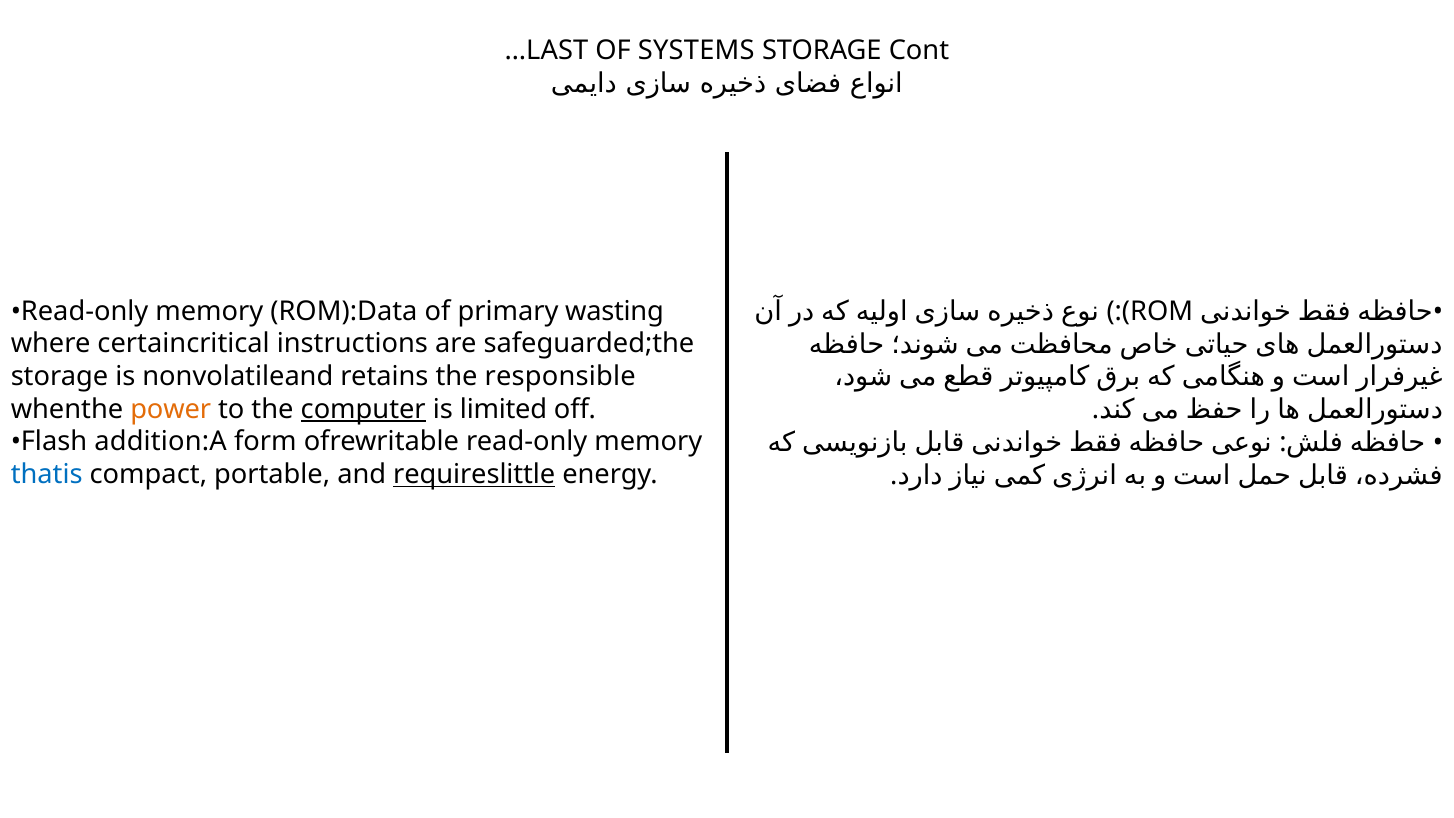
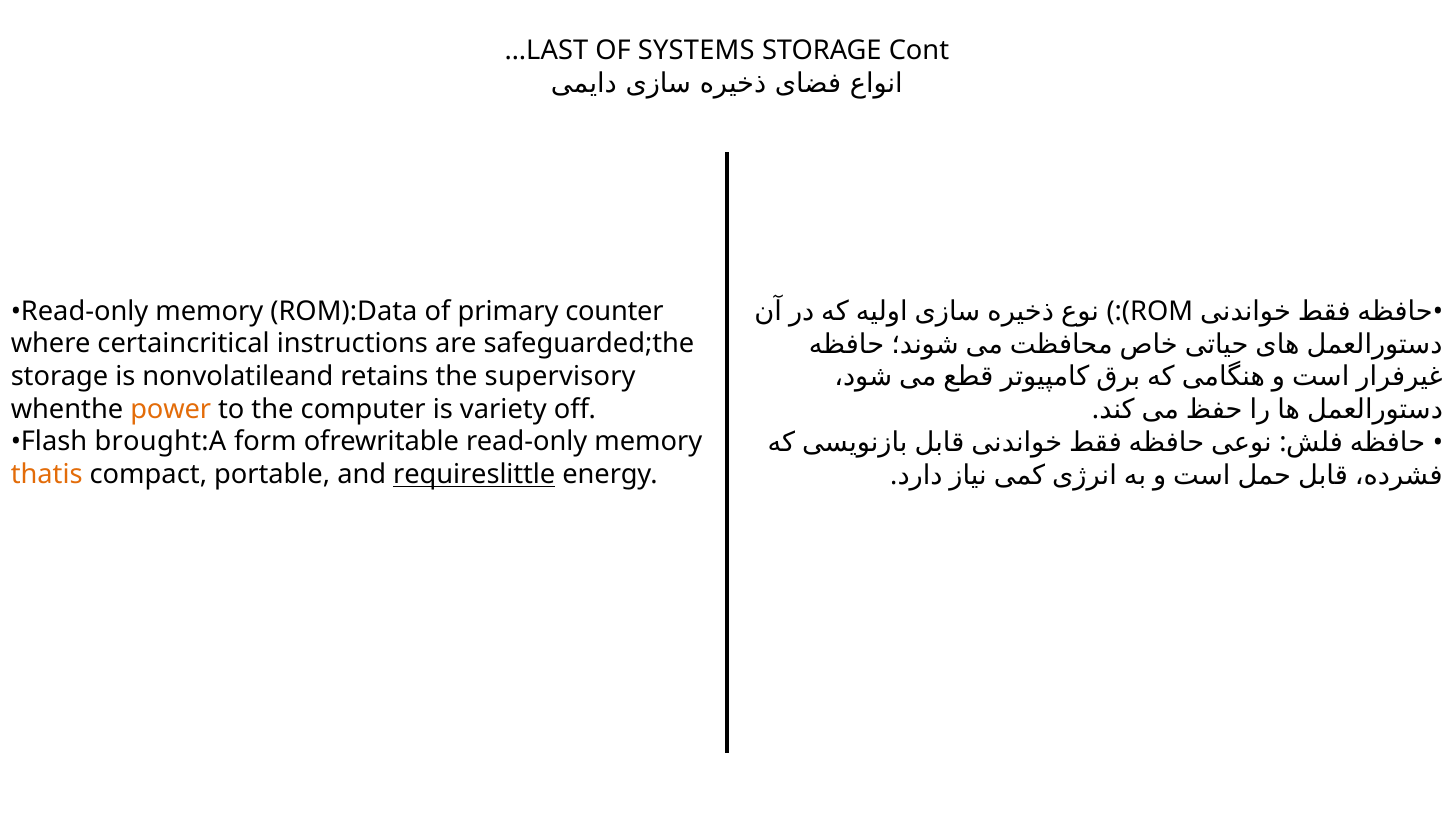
wasting: wasting -> counter (614, 311)
responsible: responsible -> supervisory (560, 376)
computer underline: present -> none (363, 409)
limited: limited -> variety (503, 409)
addition:A: addition:A -> brought:A (161, 442)
thatis colour: blue -> orange (47, 475)
